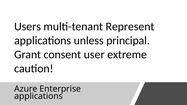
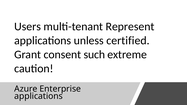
principal: principal -> certified (128, 41)
user: user -> such (94, 55)
